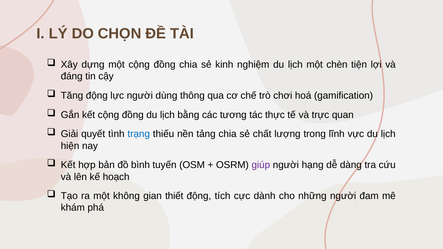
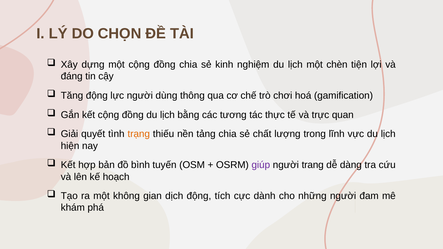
trạng colour: blue -> orange (139, 134)
hạng: hạng -> trang (313, 165)
thiết: thiết -> dịch (174, 196)
